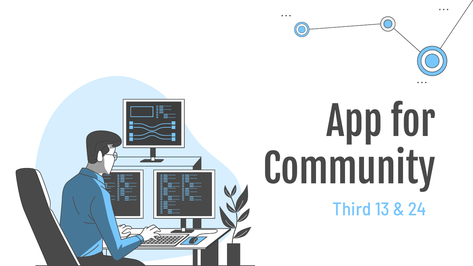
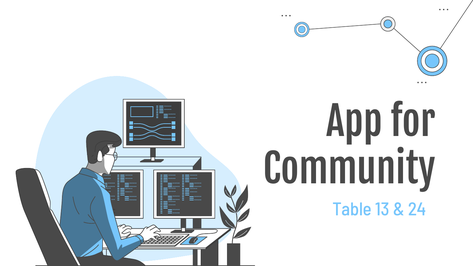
Third: Third -> Table (352, 209)
